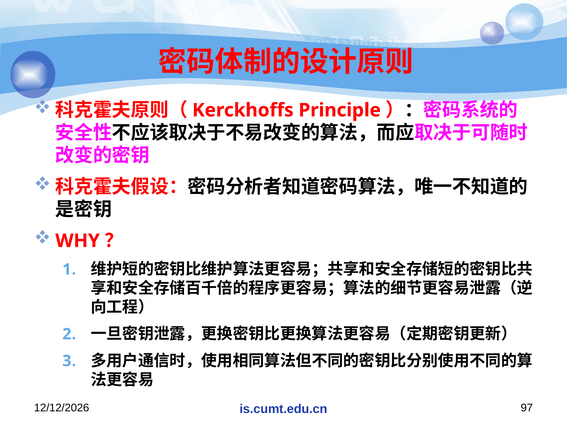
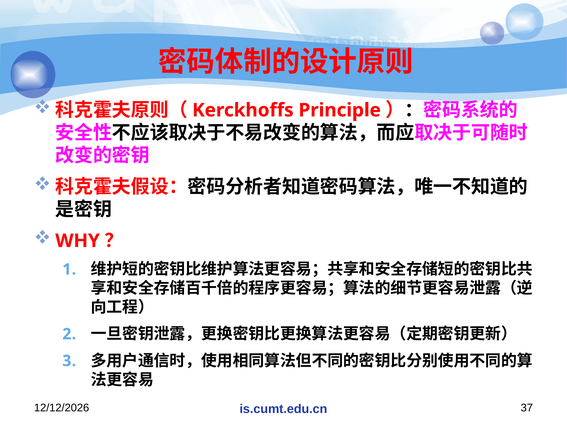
97: 97 -> 37 (527, 407)
